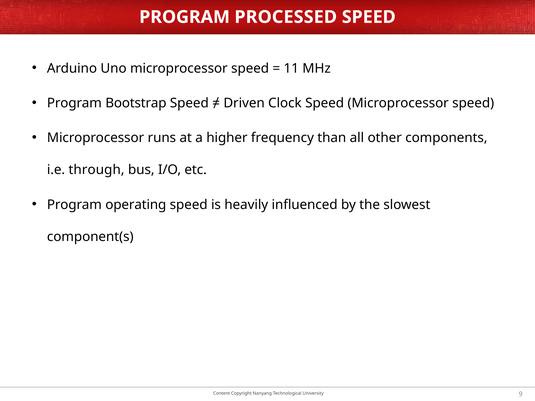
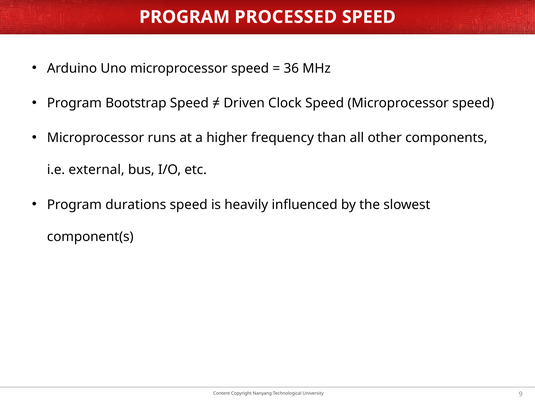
11: 11 -> 36 (291, 68)
through: through -> external (97, 170)
operating: operating -> durations (136, 205)
